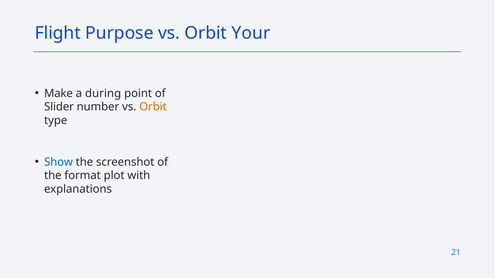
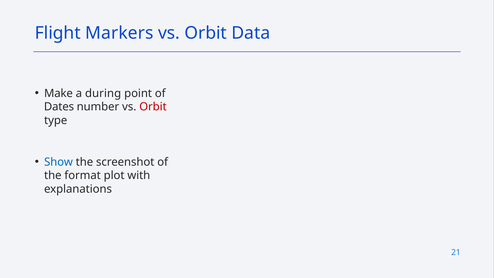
Purpose: Purpose -> Markers (119, 33)
Your: Your -> Data (251, 33)
Slider: Slider -> Dates (59, 107)
Orbit colour: orange -> red (153, 107)
